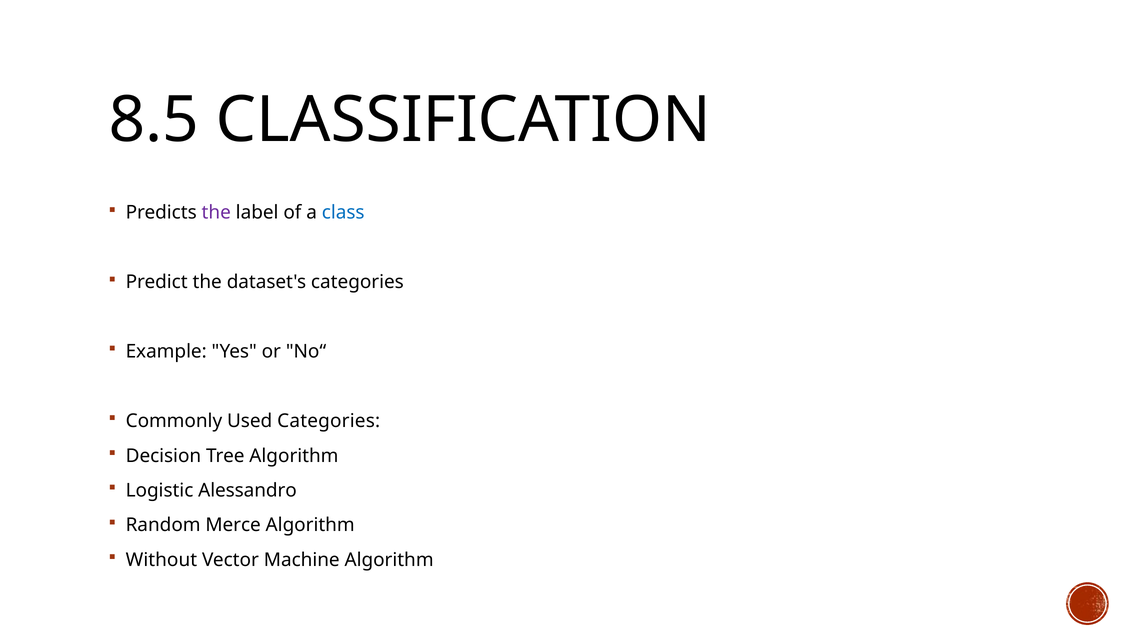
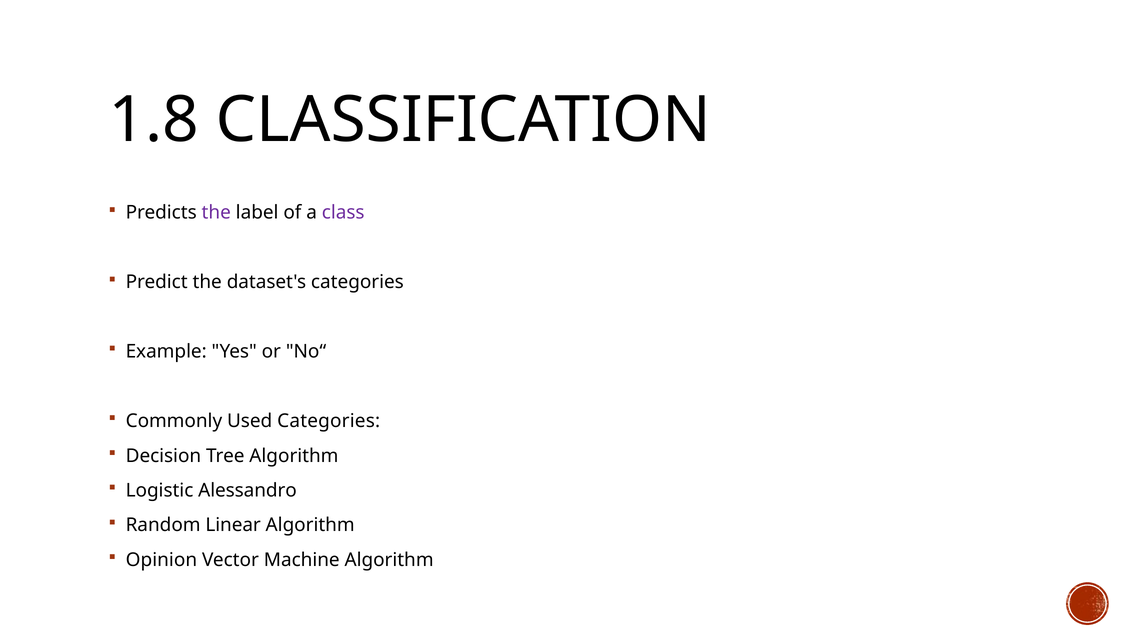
8.5: 8.5 -> 1.8 (154, 120)
class colour: blue -> purple (343, 213)
Merce: Merce -> Linear (233, 525)
Without: Without -> Opinion (161, 560)
